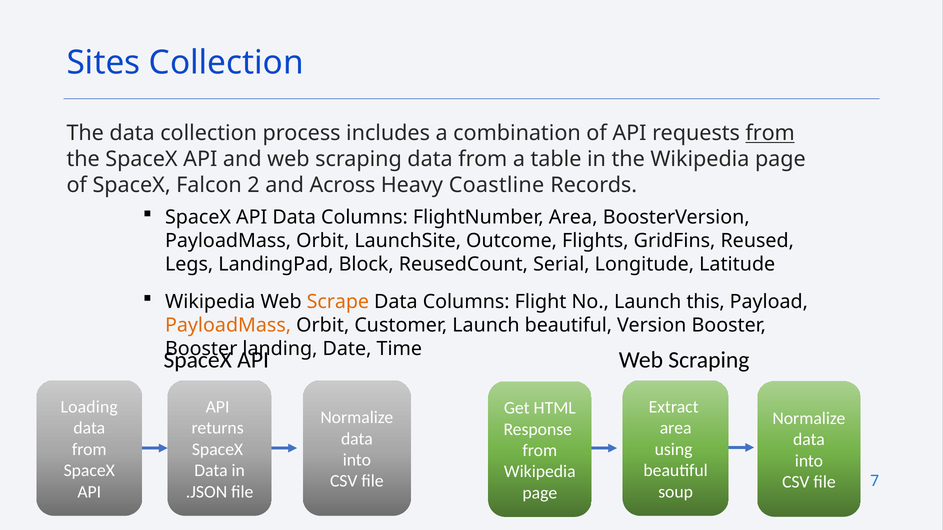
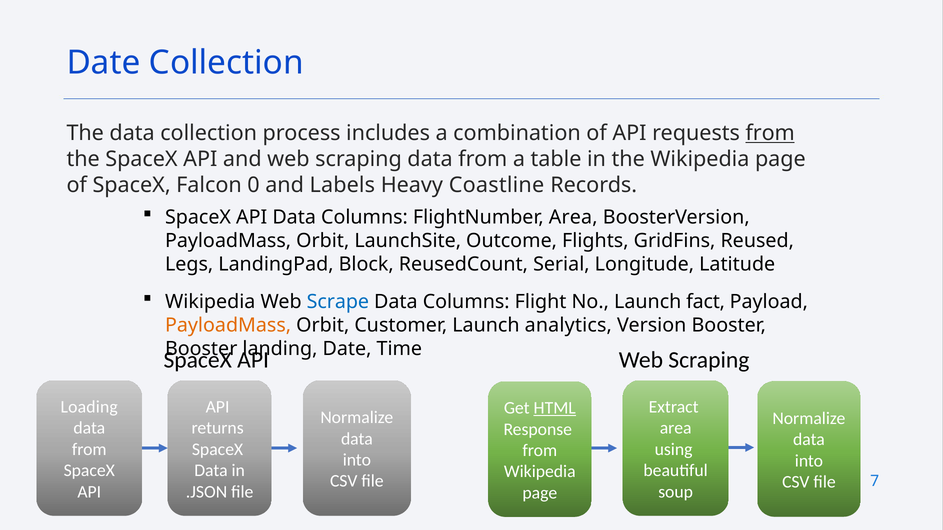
Sites: Sites -> Date (104, 63)
2: 2 -> 0 (253, 185)
Across: Across -> Labels (342, 185)
Scrape colour: orange -> blue (338, 302)
this: this -> fact (706, 302)
Launch beautiful: beautiful -> analytics (568, 326)
HTML underline: none -> present (555, 408)
